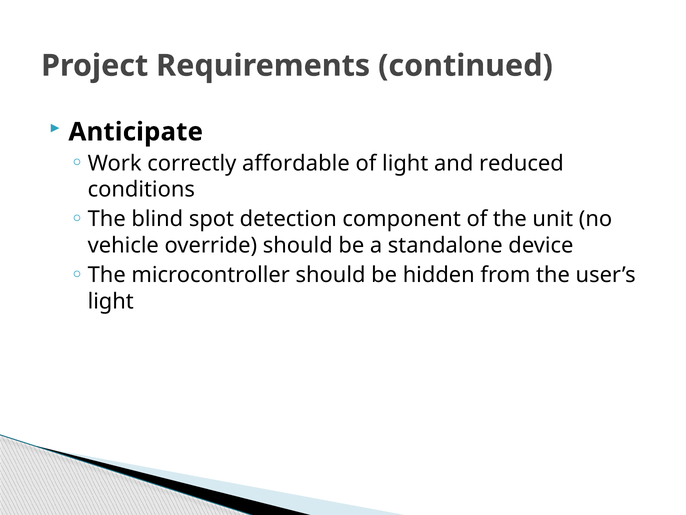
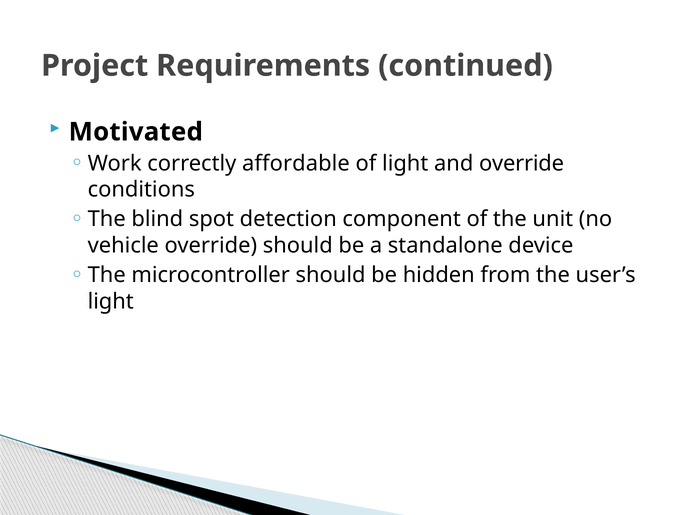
Anticipate: Anticipate -> Motivated (136, 132)
and reduced: reduced -> override (522, 163)
